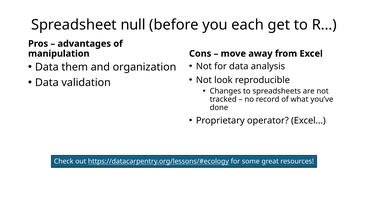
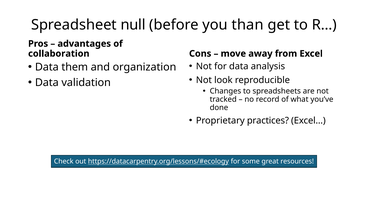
each: each -> than (248, 25)
manipulation: manipulation -> collaboration (59, 54)
operator: operator -> practices (268, 121)
